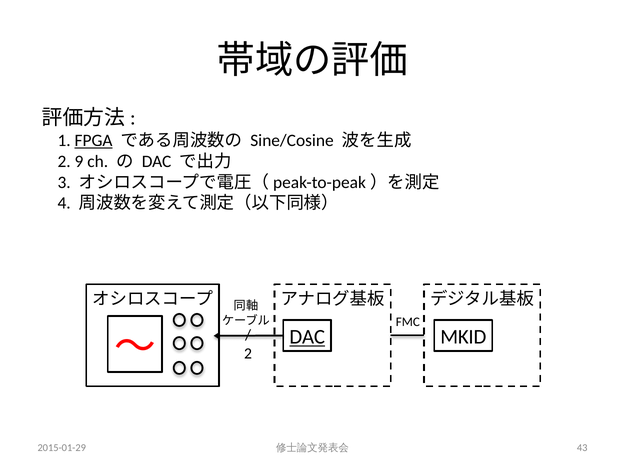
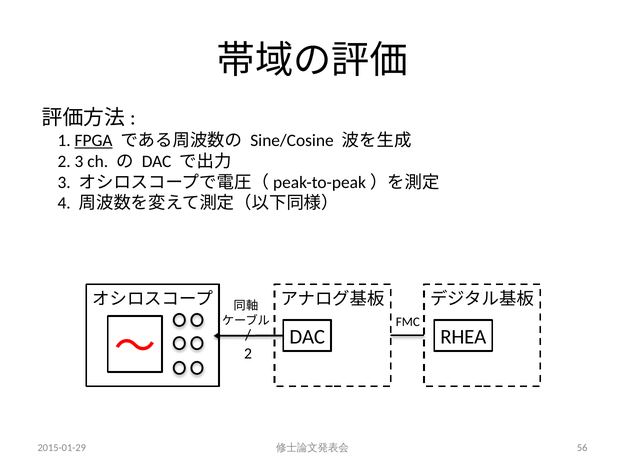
2 9: 9 -> 3 (79, 161)
DAC underline: present -> none (307, 337)
MKID: MKID -> RHEA (463, 337)
43: 43 -> 56 (582, 448)
